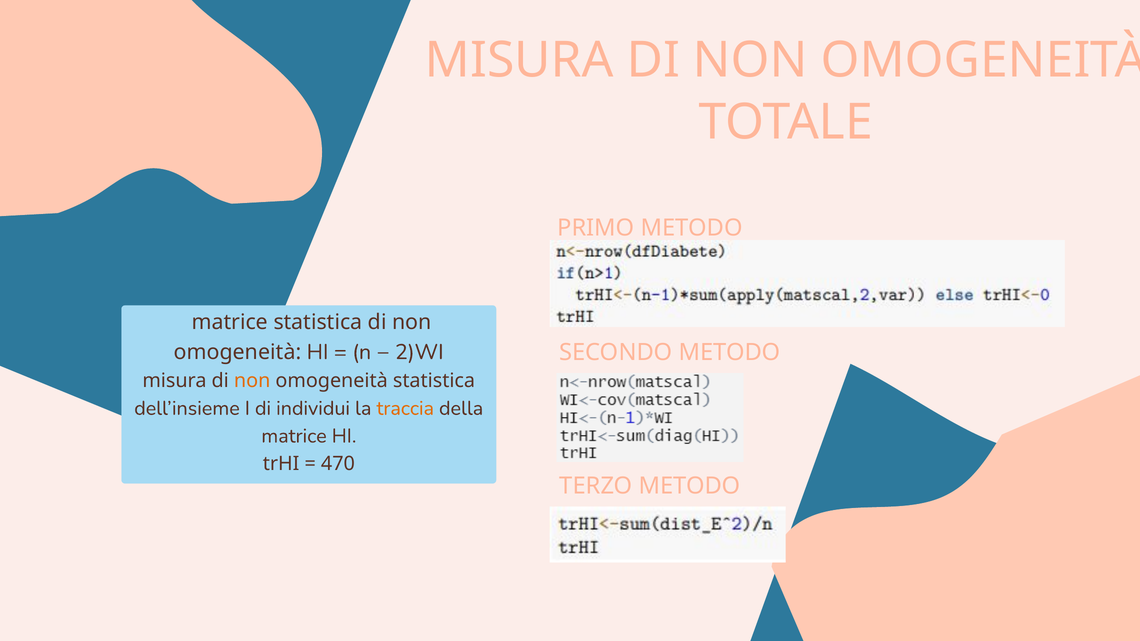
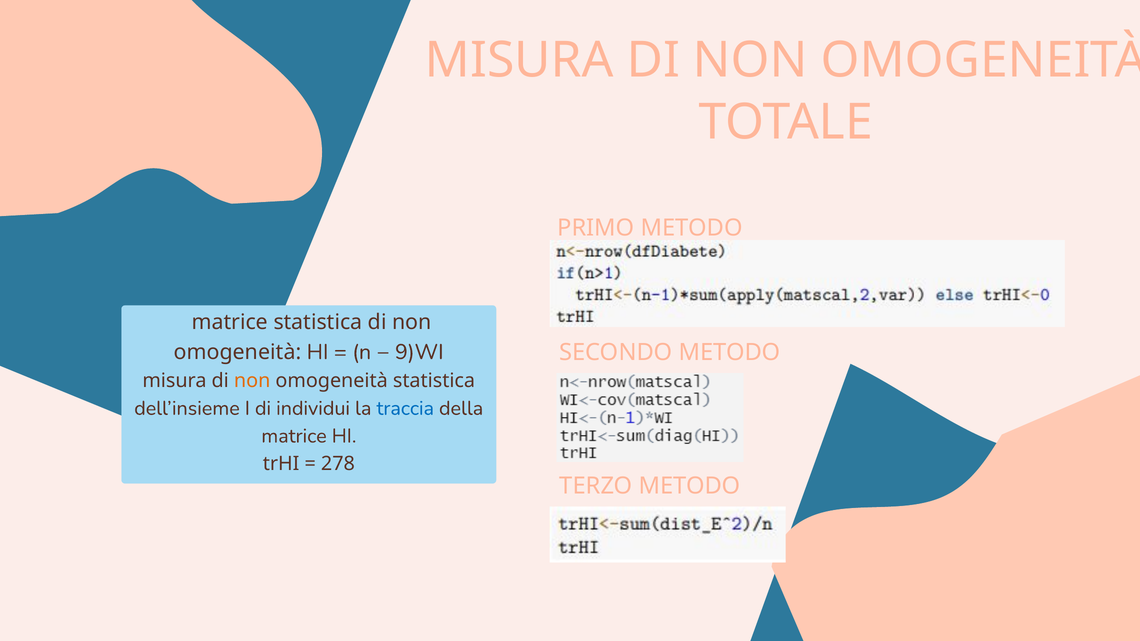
2)WI: 2)WI -> 9)WI (419, 352)
traccia colour: orange -> blue (405, 408)
470: 470 -> 278 (338, 464)
